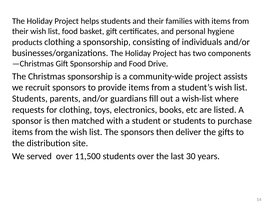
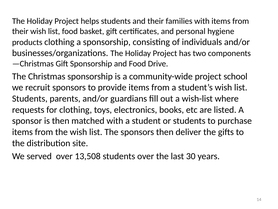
assists: assists -> school (236, 76)
11,500: 11,500 -> 13,508 (88, 156)
